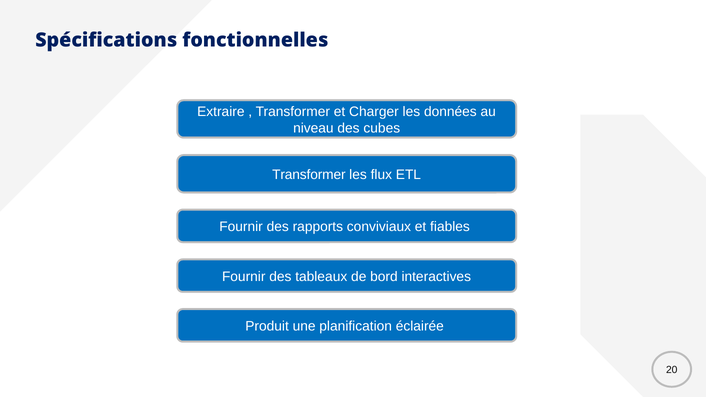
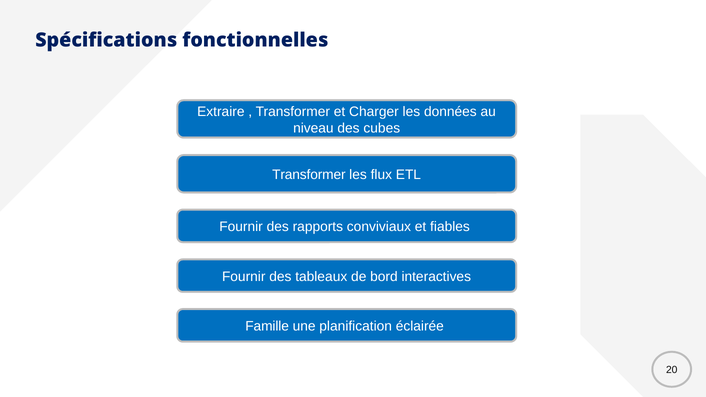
Produit: Produit -> Famille (267, 326)
